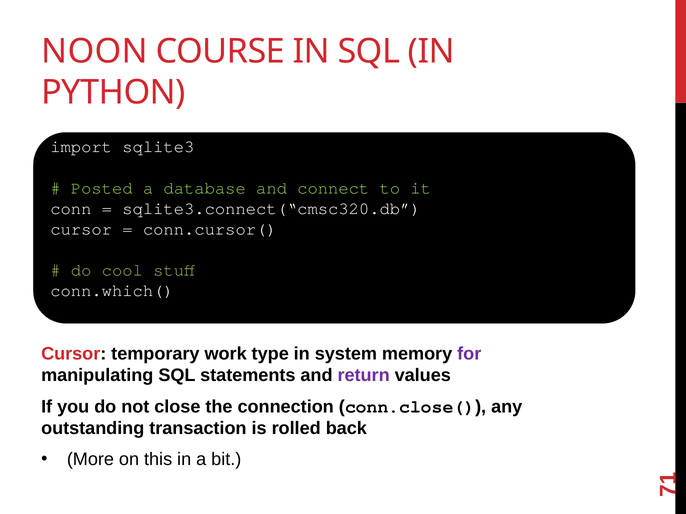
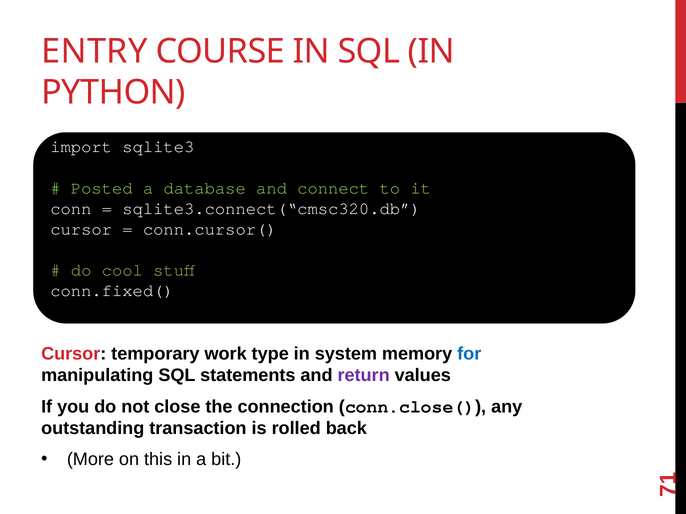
NOON: NOON -> ENTRY (94, 52)
conn.which(: conn.which( -> conn.fixed( (112, 291)
for colour: purple -> blue (469, 354)
